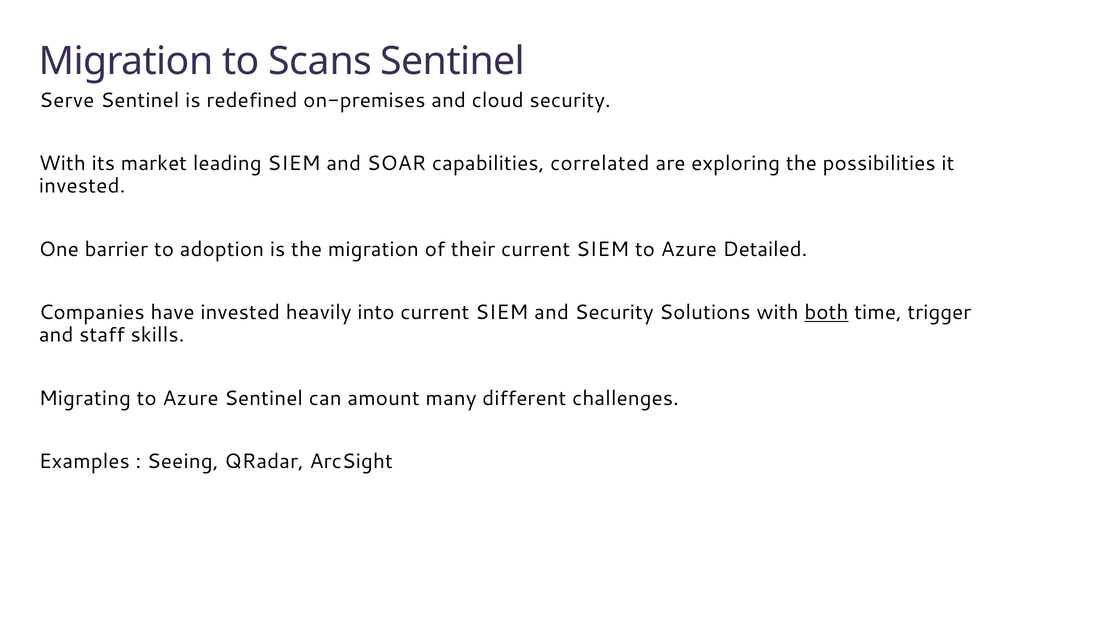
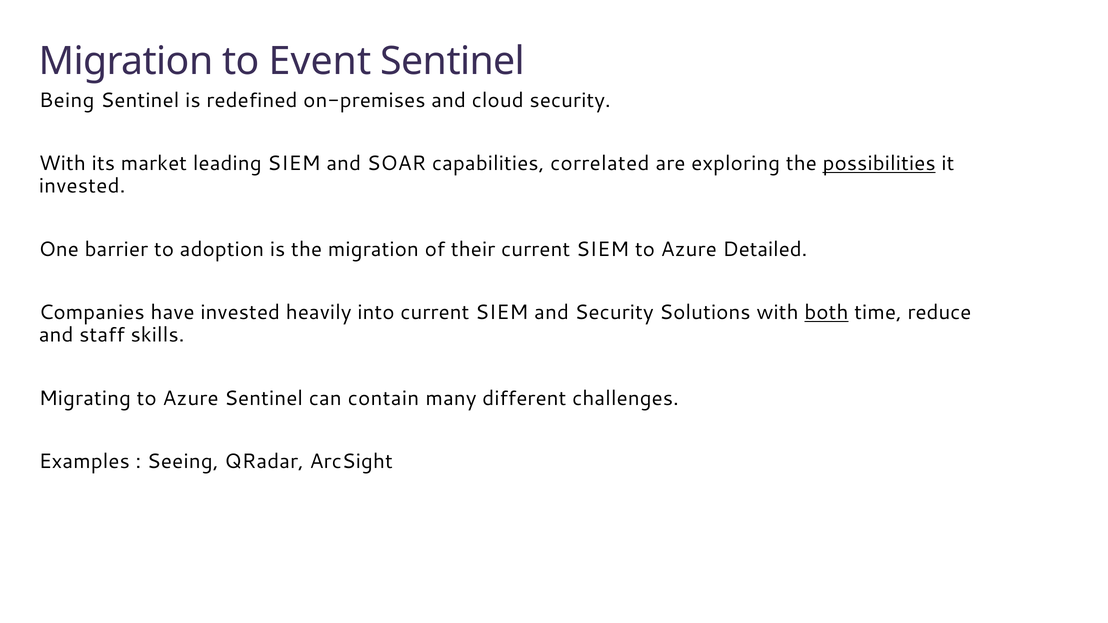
Scans: Scans -> Event (320, 61)
Serve: Serve -> Being (67, 100)
possibilities underline: none -> present (879, 164)
trigger: trigger -> reduce (939, 313)
amount: amount -> contain (383, 398)
